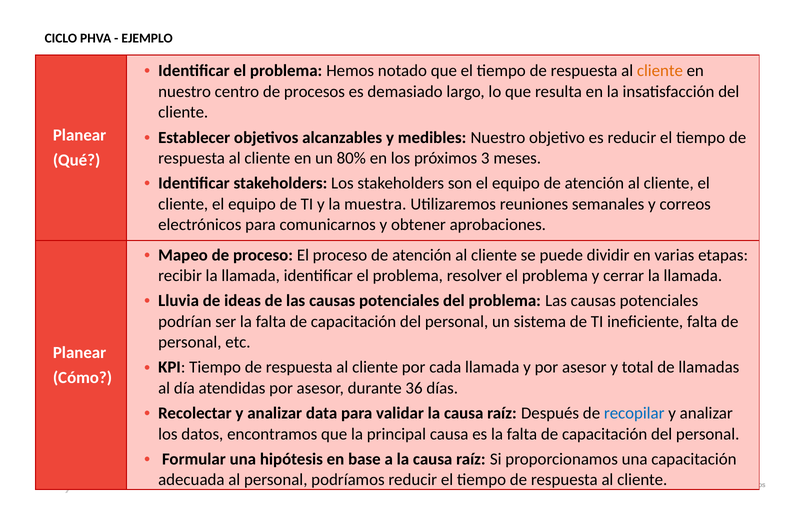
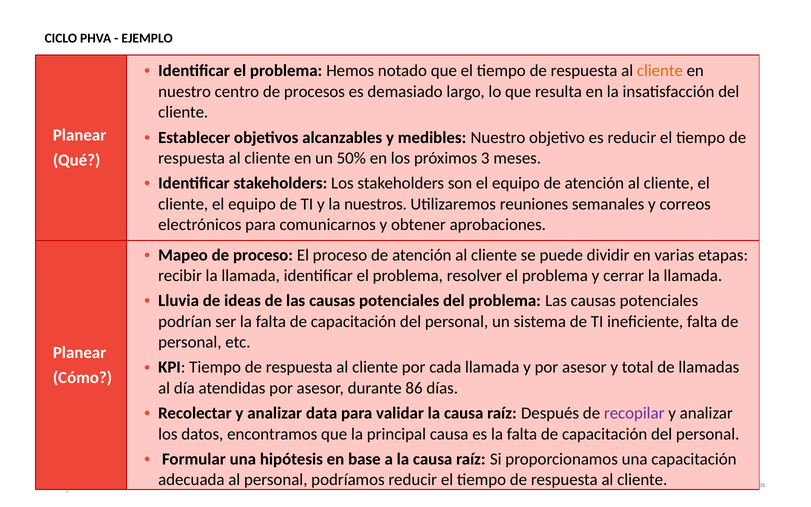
80%: 80% -> 50% (351, 158)
muestra: muestra -> nuestros (375, 204)
36: 36 -> 86 (414, 388)
recopilar colour: blue -> purple (634, 413)
